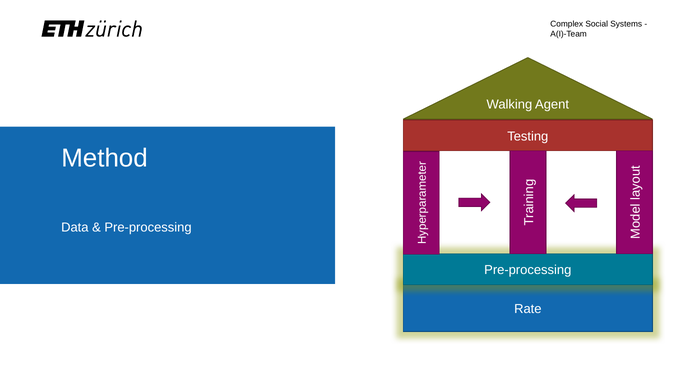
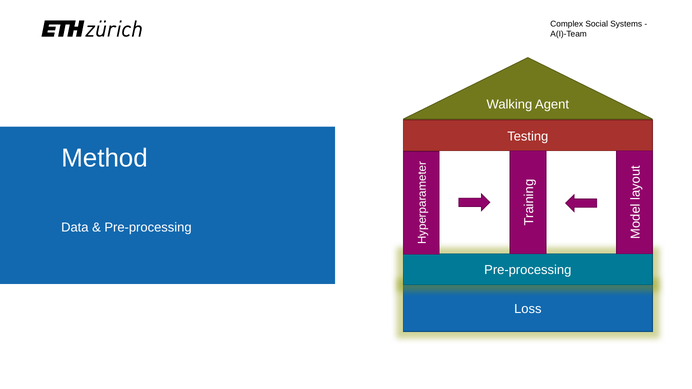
Rate: Rate -> Loss (528, 309)
